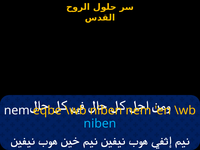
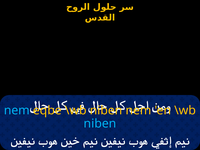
nem colour: white -> light blue (17, 110)
